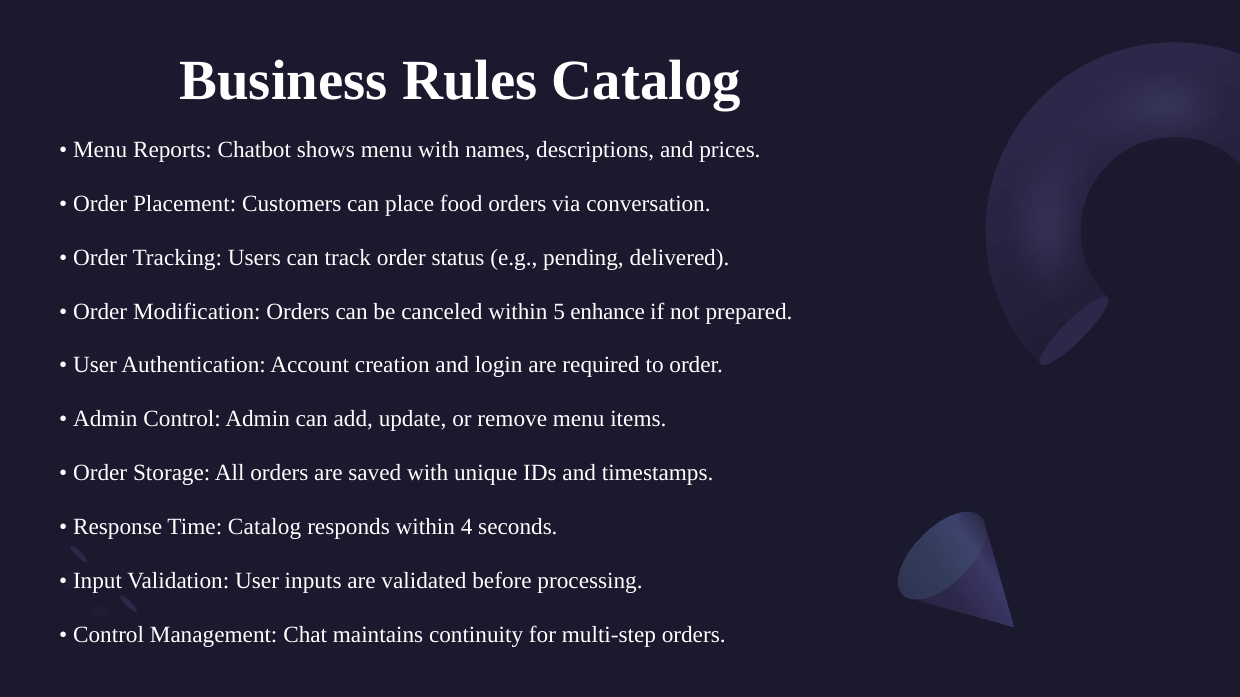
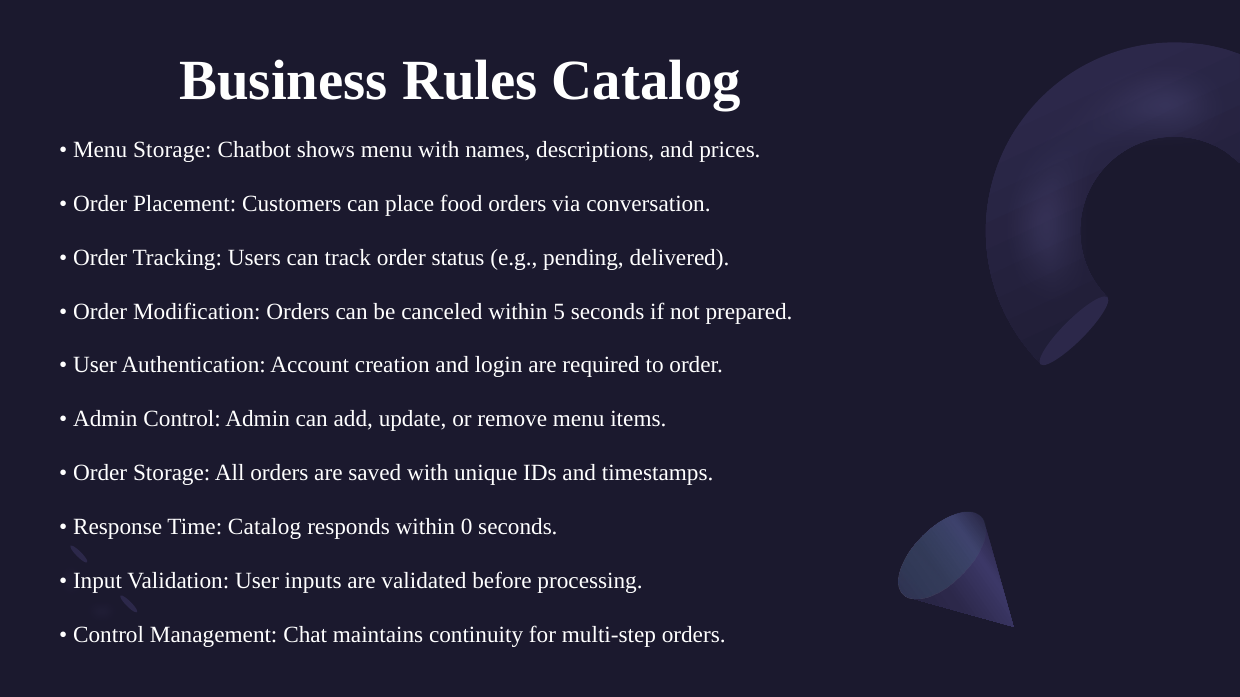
Menu Reports: Reports -> Storage (172, 150)
5 enhance: enhance -> seconds (608, 312)
4: 4 -> 0 (467, 527)
